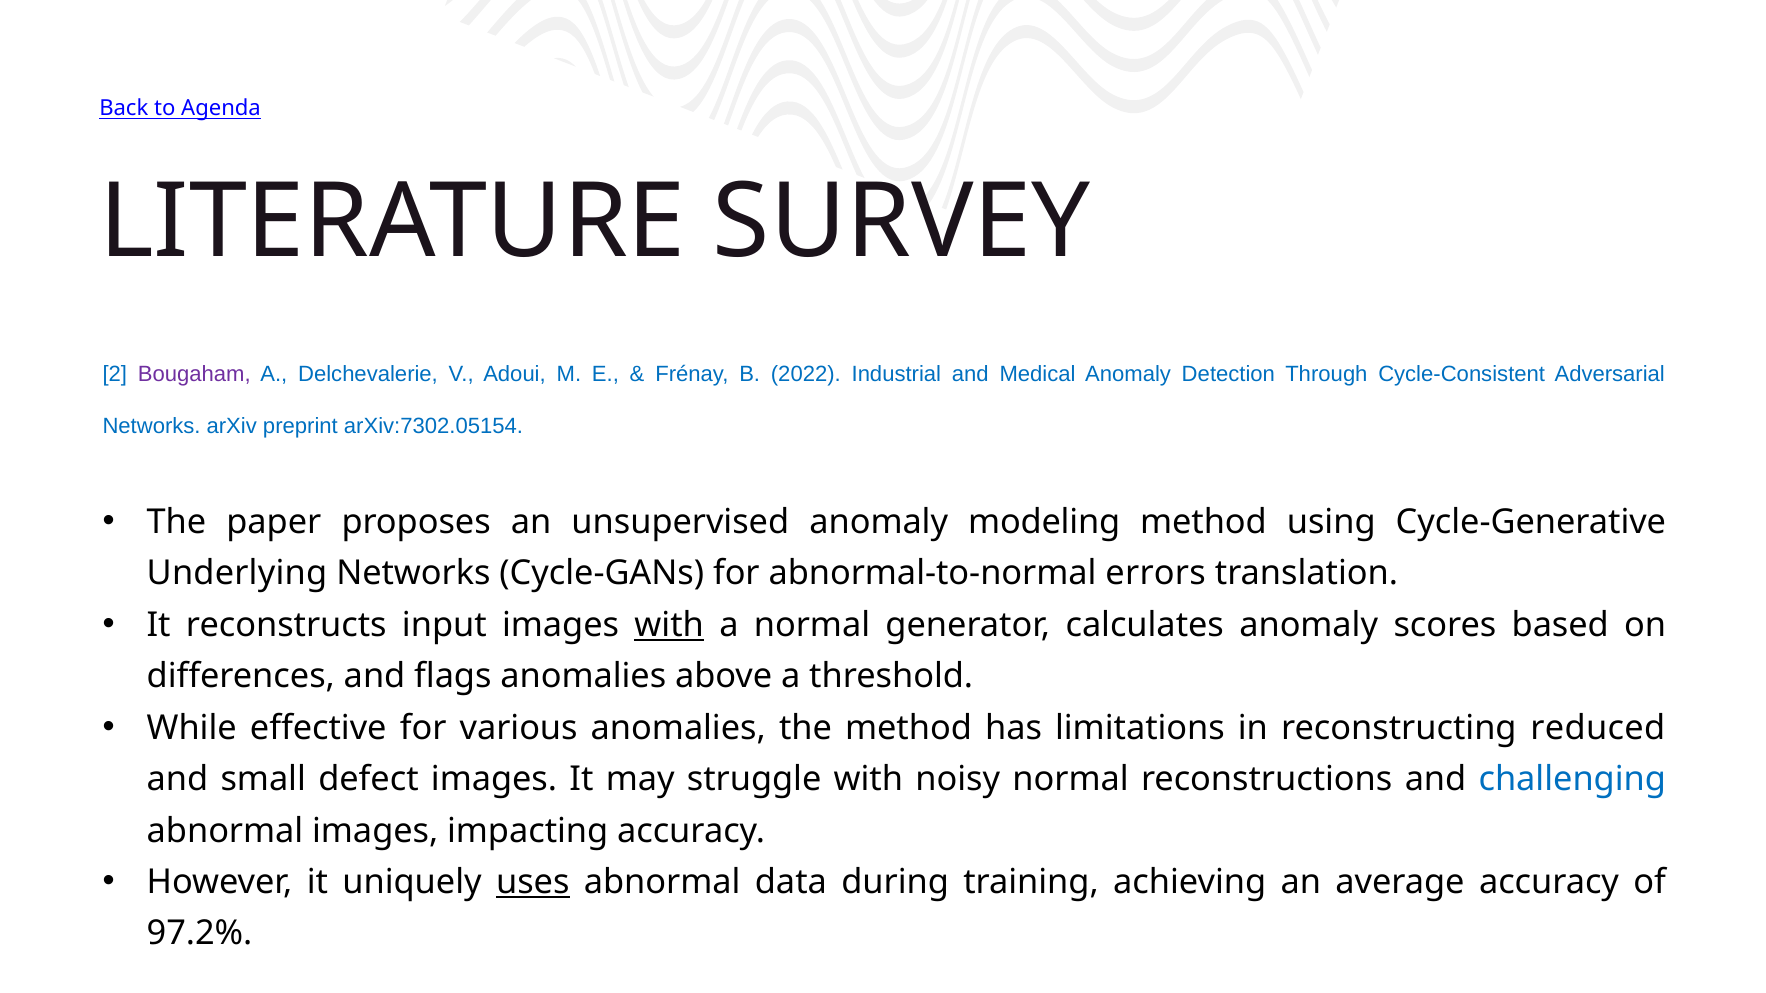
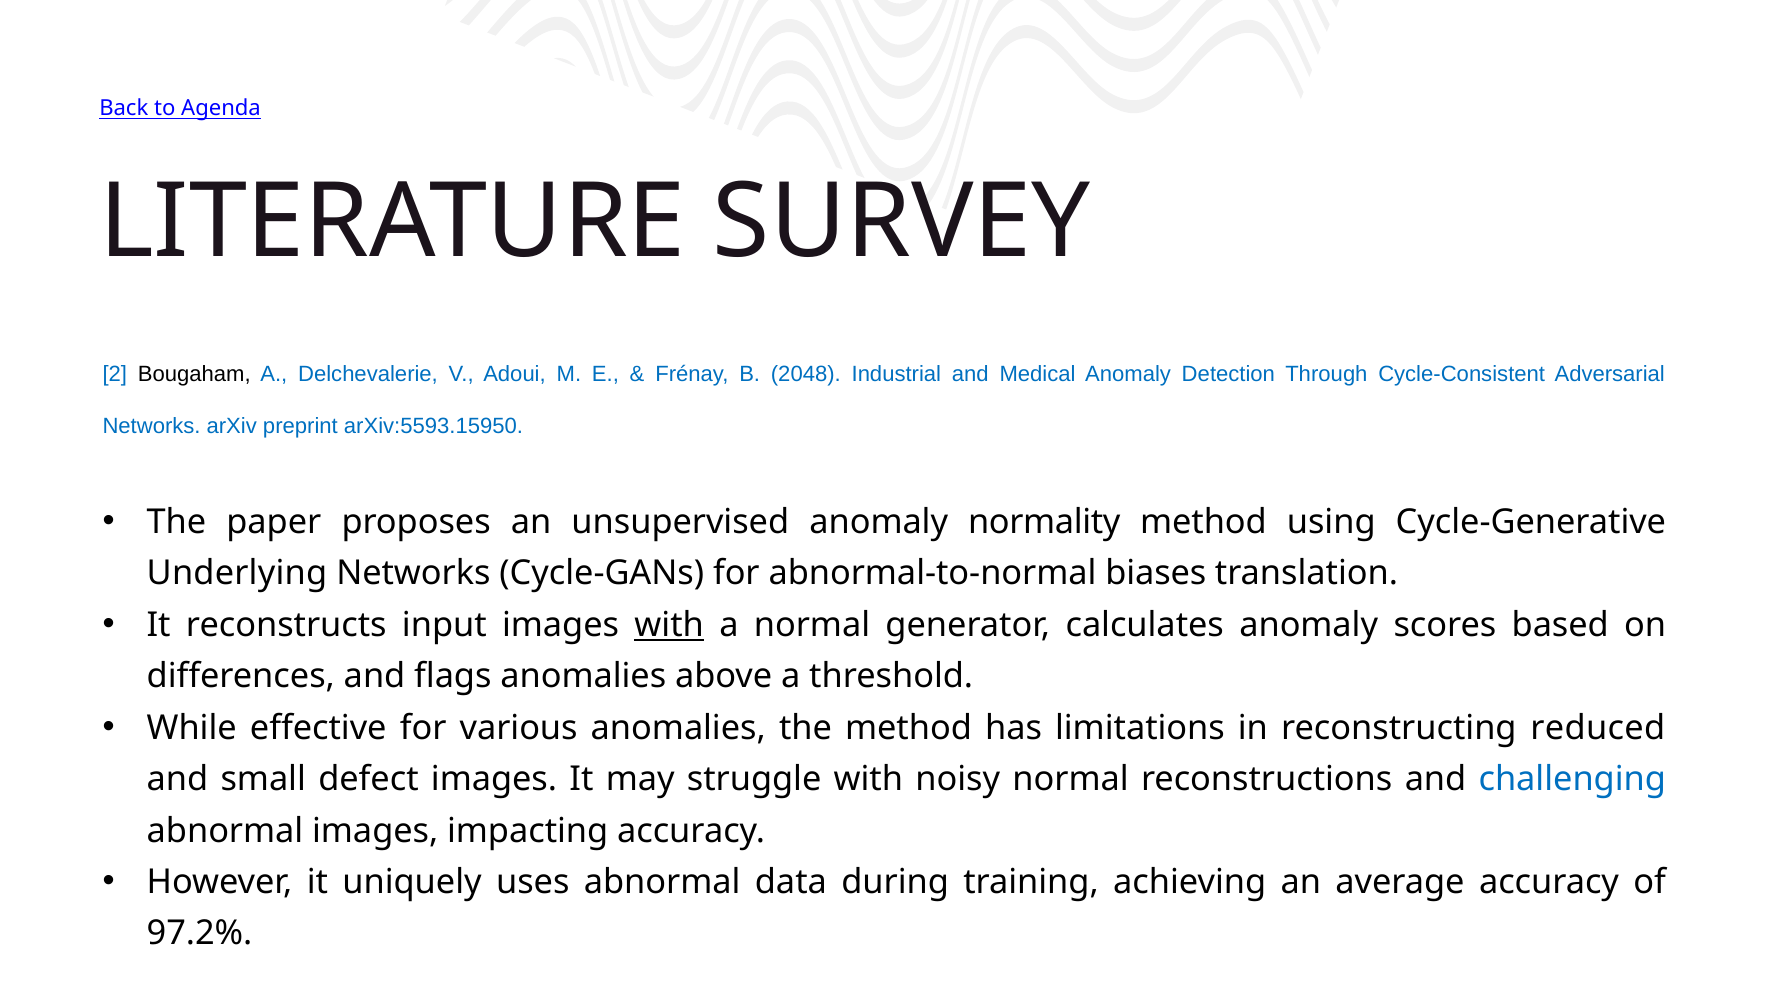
Bougaham colour: purple -> black (194, 375)
2022: 2022 -> 2048 (806, 375)
arXiv:7302.05154: arXiv:7302.05154 -> arXiv:5593.15950 (433, 426)
modeling: modeling -> normality (1044, 522)
errors: errors -> biases (1156, 574)
uses underline: present -> none (533, 883)
